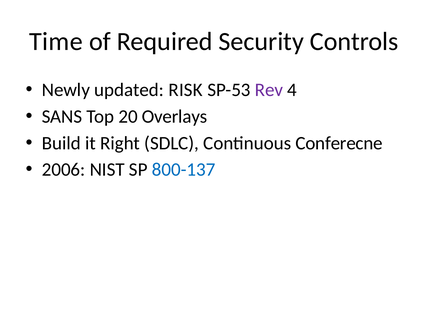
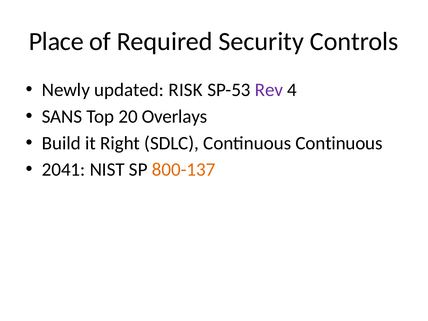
Time: Time -> Place (56, 41)
Continuous Conferecne: Conferecne -> Continuous (339, 143)
2006: 2006 -> 2041 (64, 170)
800-137 colour: blue -> orange (184, 170)
